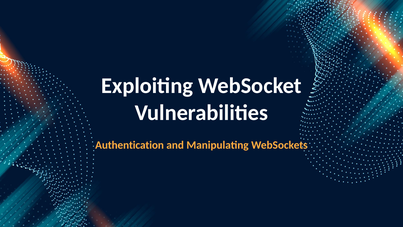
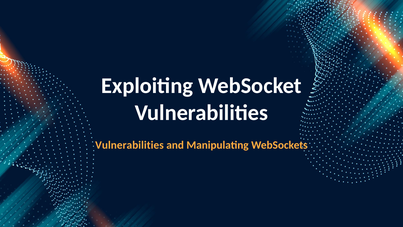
Authentication: Authentication -> Vulnerabilities (129, 145)
